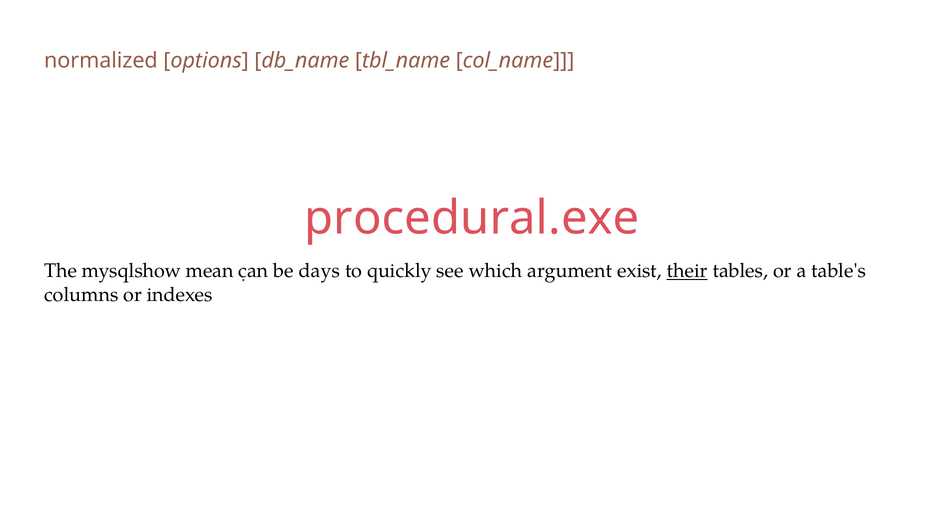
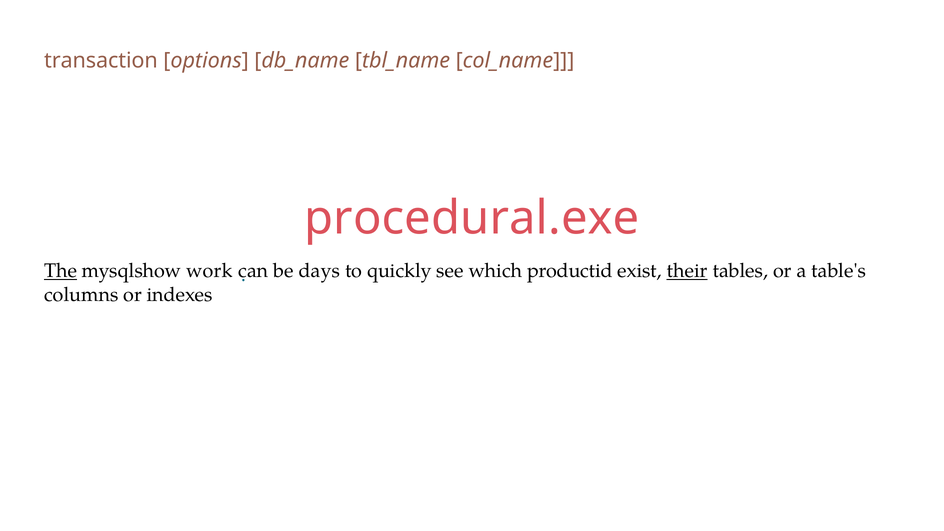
normalized: normalized -> transaction (101, 60)
The underline: none -> present (61, 271)
mean: mean -> work (210, 271)
argument: argument -> productid (570, 271)
